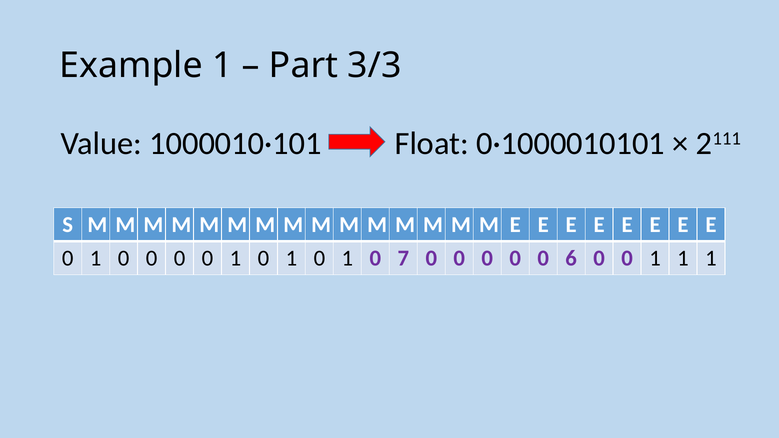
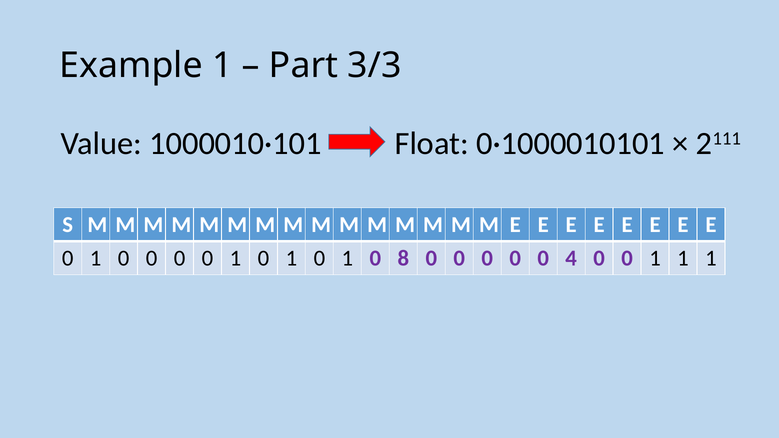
7: 7 -> 8 (403, 258)
6: 6 -> 4 (571, 258)
